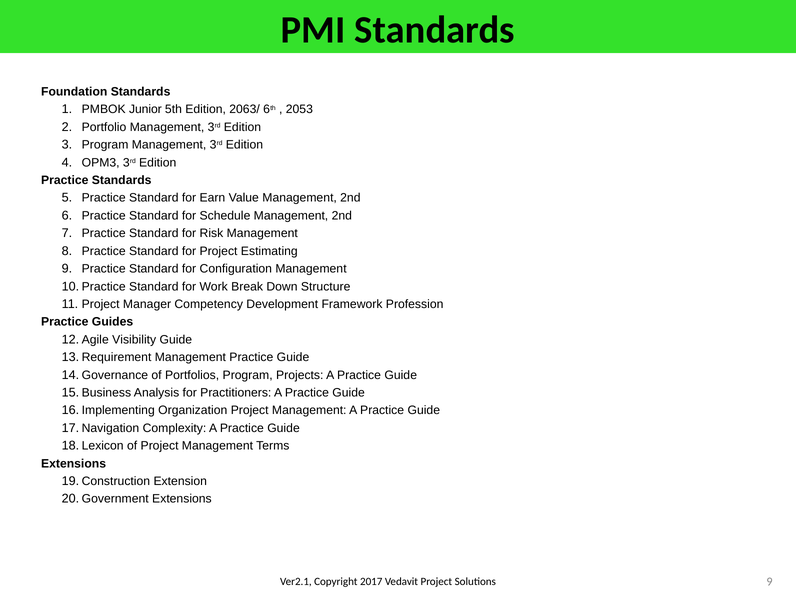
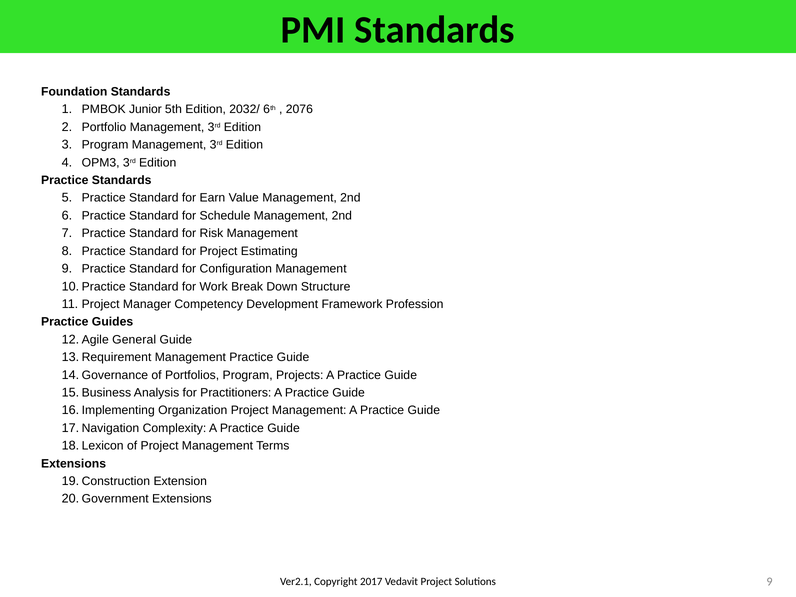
2063/: 2063/ -> 2032/ (245, 109)
2053: 2053 -> 2076 (299, 109)
Visibility: Visibility -> General (134, 340)
